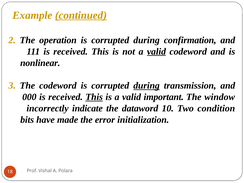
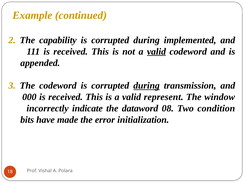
continued underline: present -> none (81, 15)
operation: operation -> capability (58, 40)
confirmation: confirmation -> implemented (190, 40)
nonlinear: nonlinear -> appended (40, 63)
This underline: present -> none (94, 97)
important: important -> represent (164, 97)
10: 10 -> 08 (168, 108)
